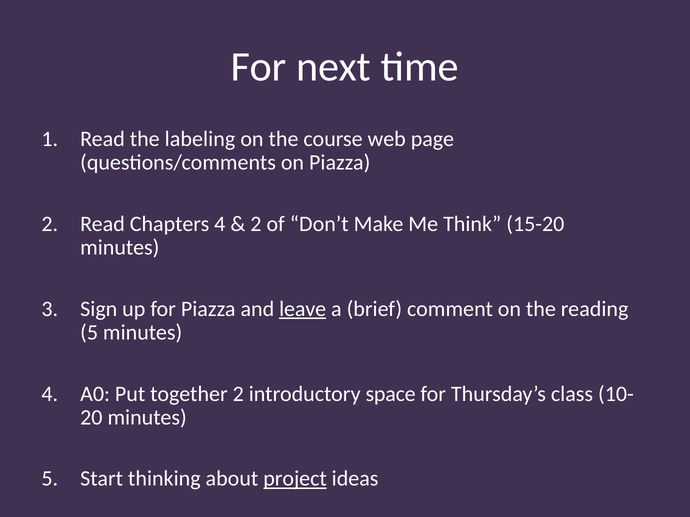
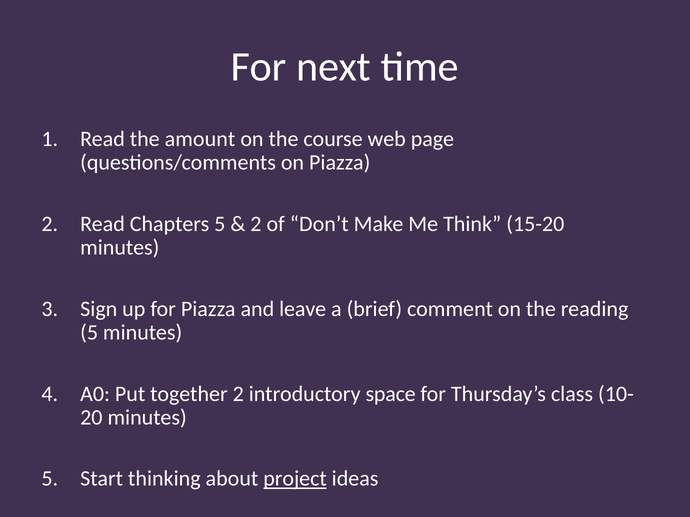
labeling: labeling -> amount (200, 139)
Chapters 4: 4 -> 5 (220, 224)
leave underline: present -> none (303, 309)
